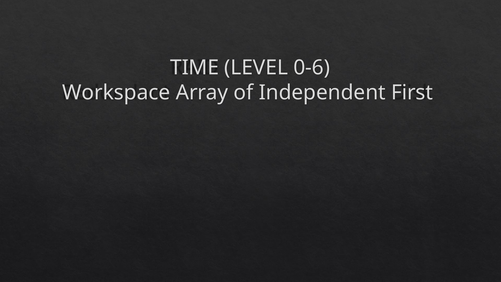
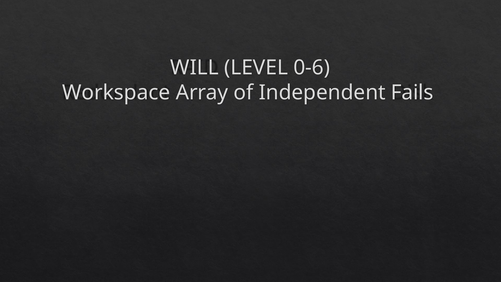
TIME: TIME -> WILL (194, 67)
First: First -> Fails (412, 93)
